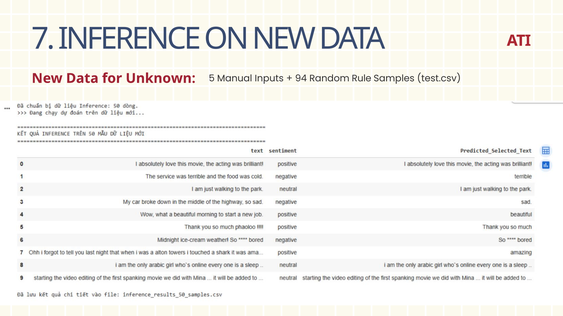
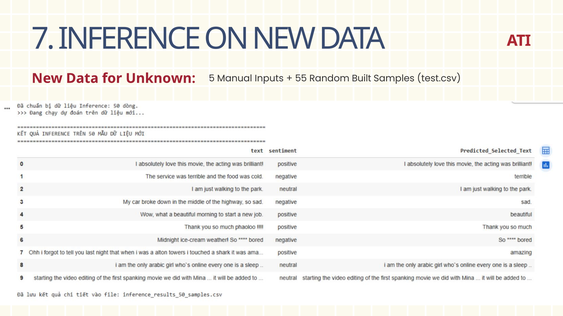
94: 94 -> 55 (301, 79)
Rule: Rule -> Built (362, 79)
